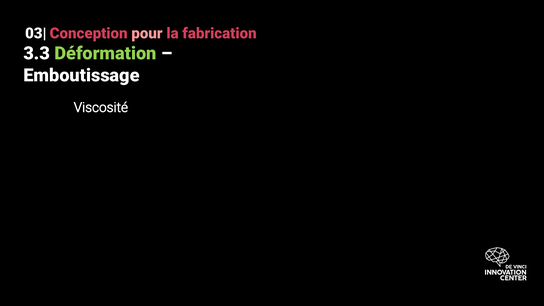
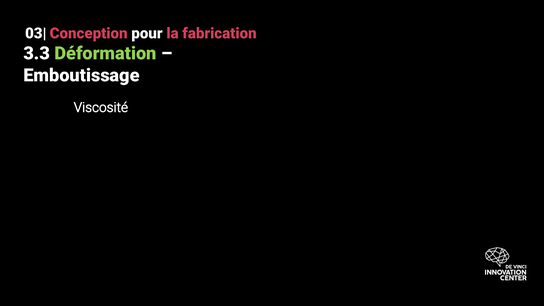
pour colour: pink -> white (147, 34)
